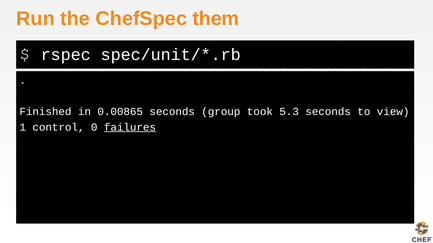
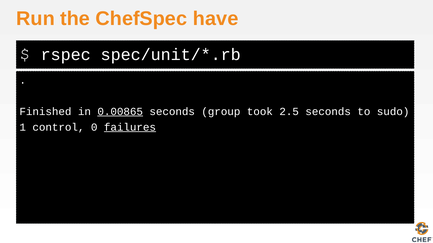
them: them -> have (216, 19)
0.00865 underline: none -> present (120, 112)
5.3: 5.3 -> 2.5 (289, 112)
view: view -> sudo (393, 112)
